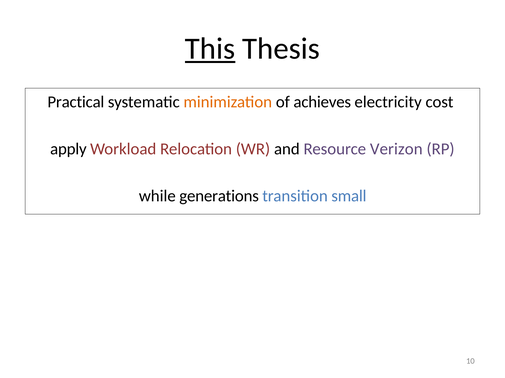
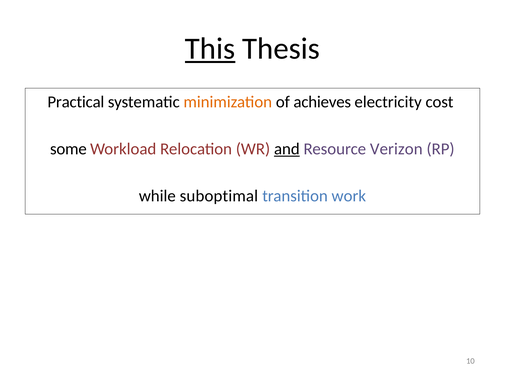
apply: apply -> some (68, 149)
and underline: none -> present (287, 149)
generations: generations -> suboptimal (219, 196)
small: small -> work (349, 196)
